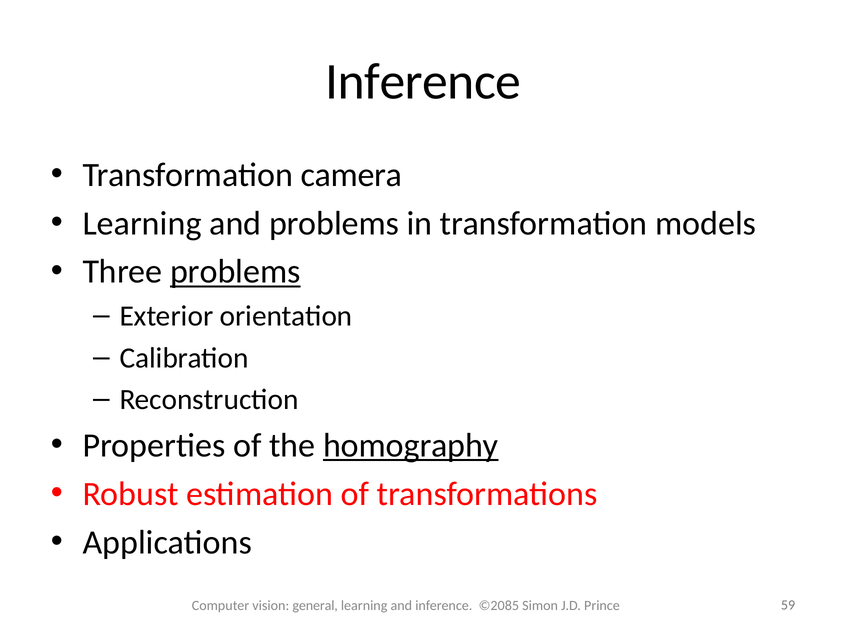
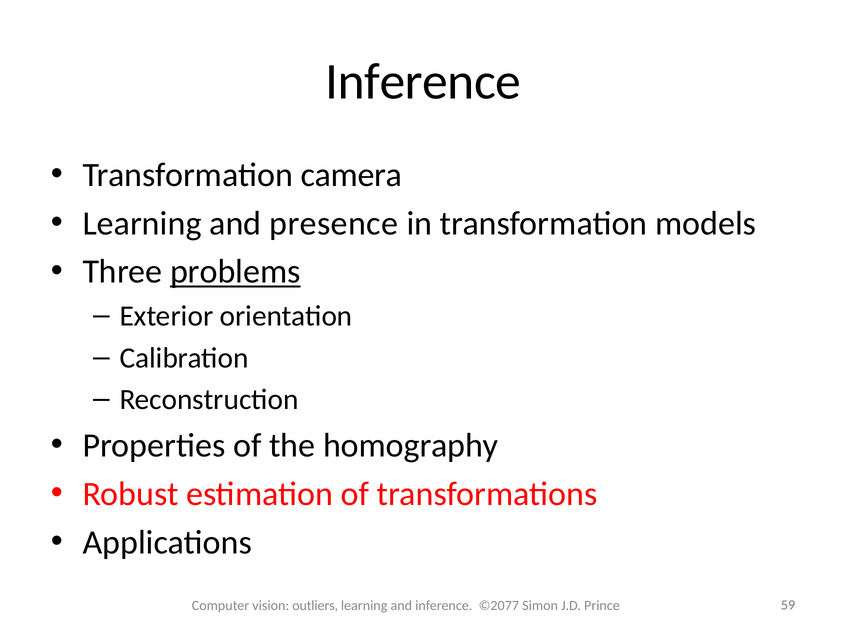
and problems: problems -> presence (334, 224)
homography underline: present -> none (411, 446)
general: general -> outliers (315, 606)
©2085: ©2085 -> ©2077 (499, 606)
